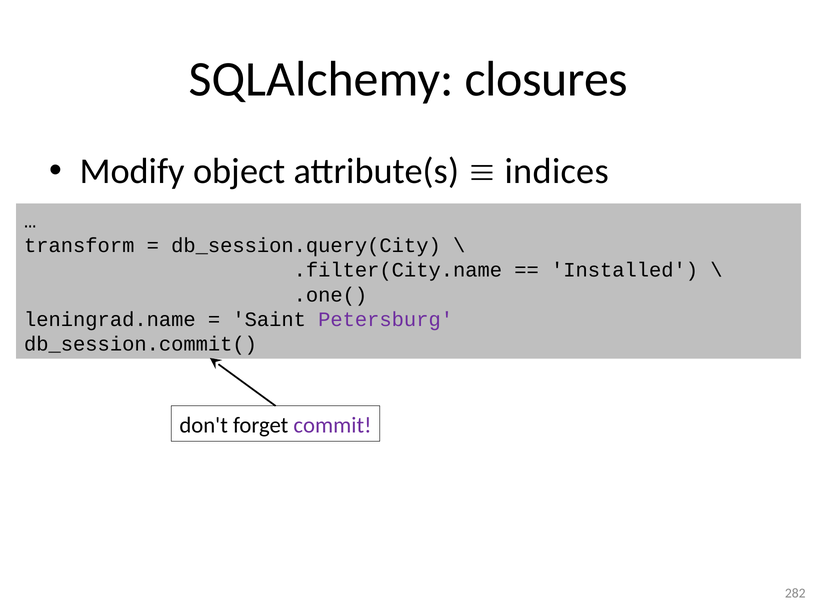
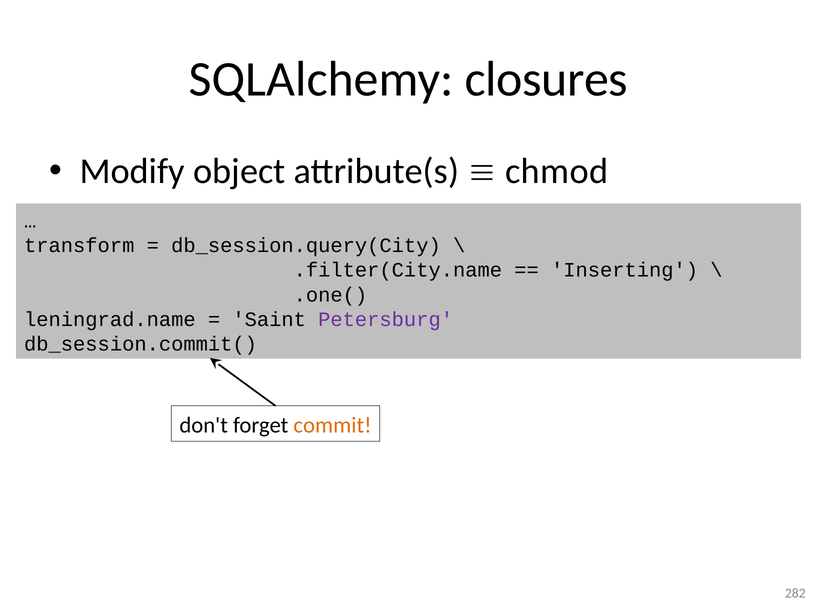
indices: indices -> chmod (557, 171)
Installed: Installed -> Inserting (625, 270)
commit colour: purple -> orange (333, 425)
